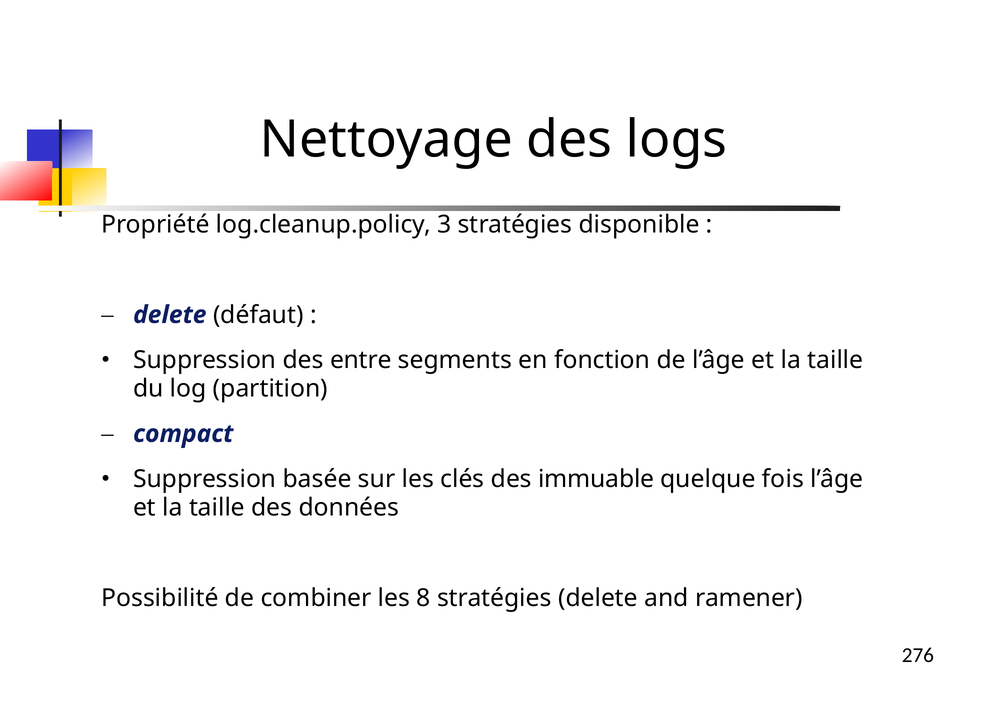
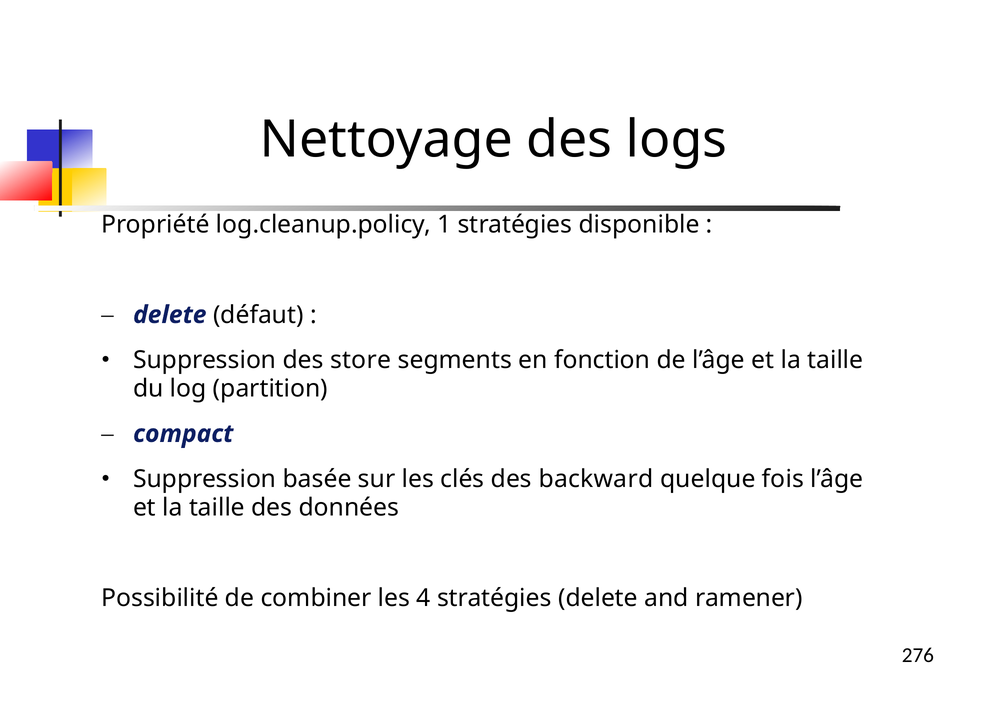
3: 3 -> 1 (444, 225)
entre: entre -> store (361, 360)
immuable: immuable -> backward (596, 479)
8: 8 -> 4 (424, 598)
